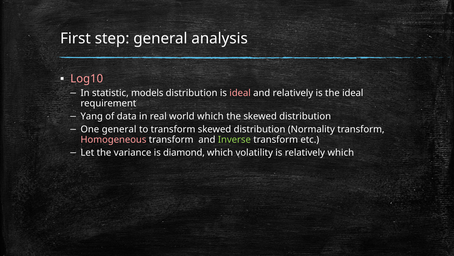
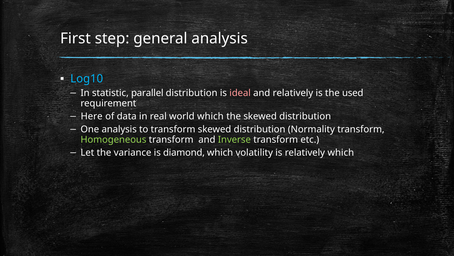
Log10 colour: pink -> light blue (87, 79)
models: models -> parallel (147, 93)
the ideal: ideal -> used (353, 93)
Yang: Yang -> Here (92, 116)
One general: general -> analysis (119, 129)
Homogeneous colour: pink -> light green (113, 139)
